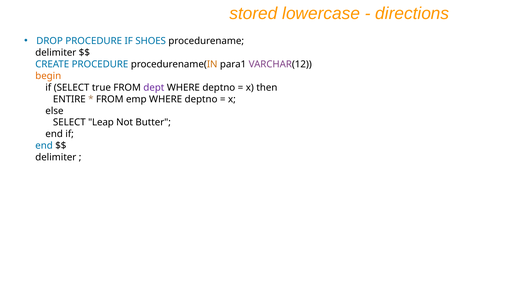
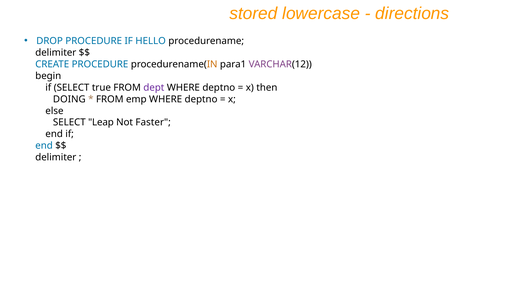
SHOES: SHOES -> HELLO (151, 41)
begin colour: orange -> black (48, 76)
ENTIRE: ENTIRE -> DOING (69, 99)
Butter: Butter -> Faster (153, 123)
